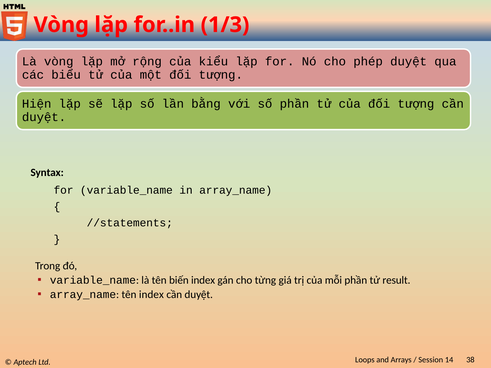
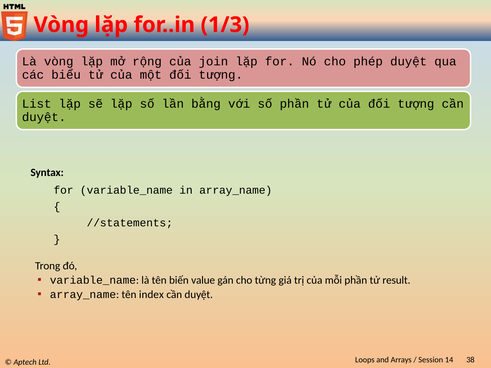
kiểu: kiểu -> join (213, 62)
Hiện: Hiện -> List (37, 104)
biến index: index -> value (203, 280)
